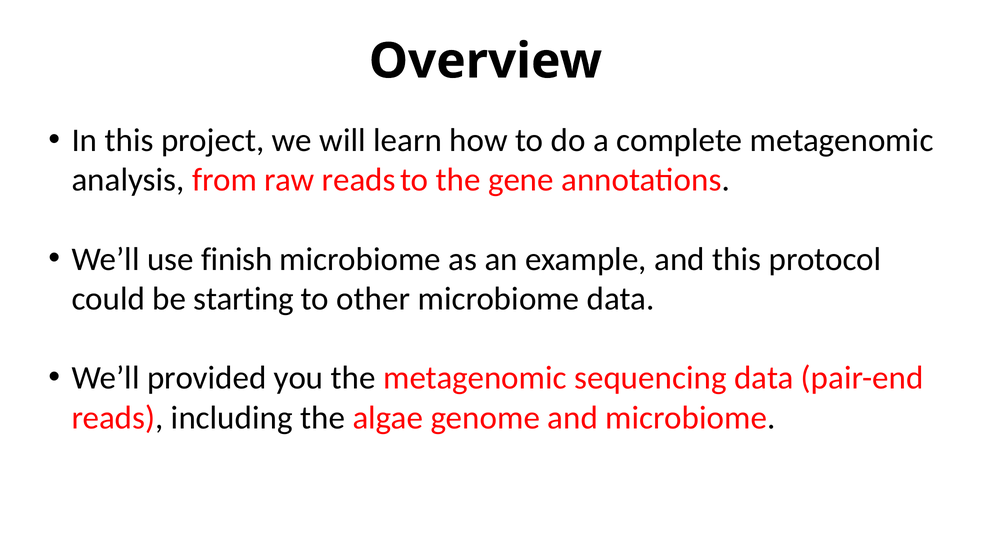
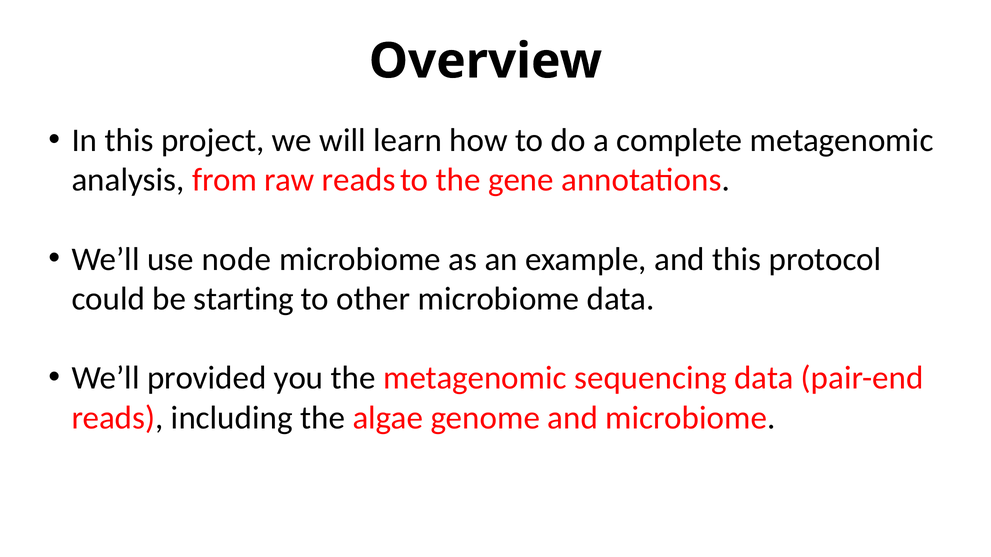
finish: finish -> node (236, 259)
